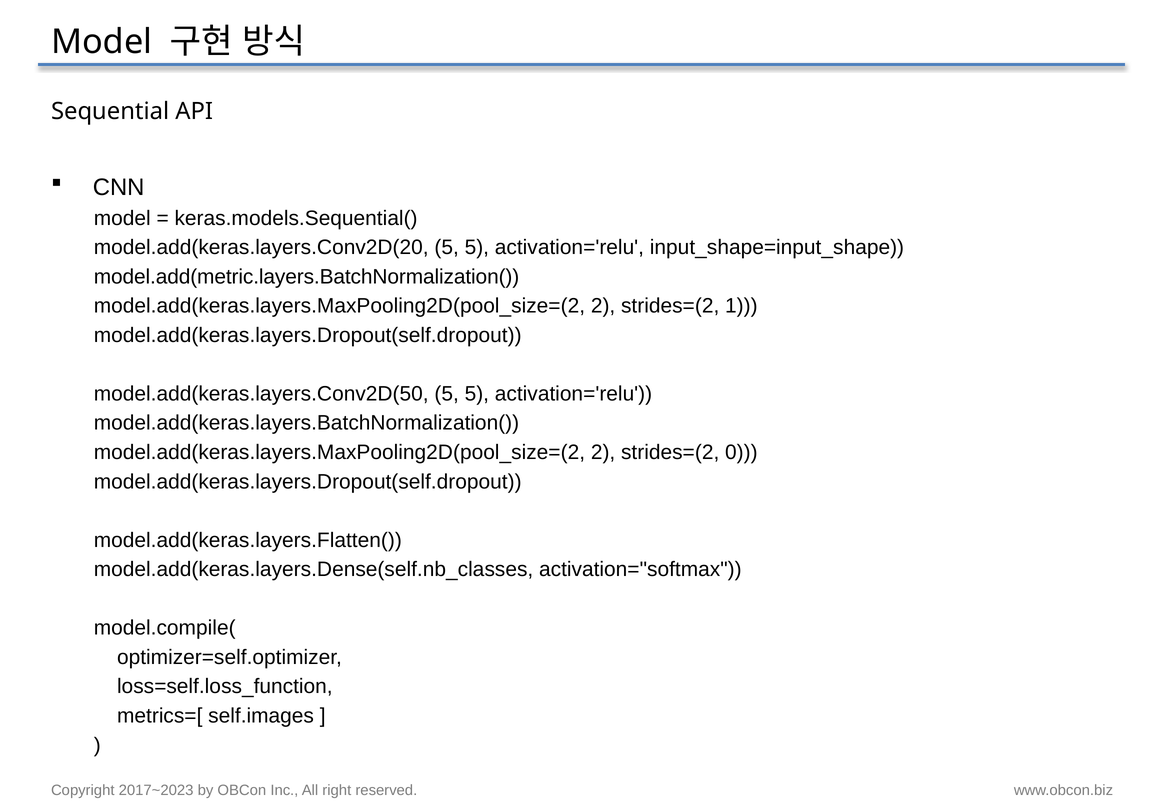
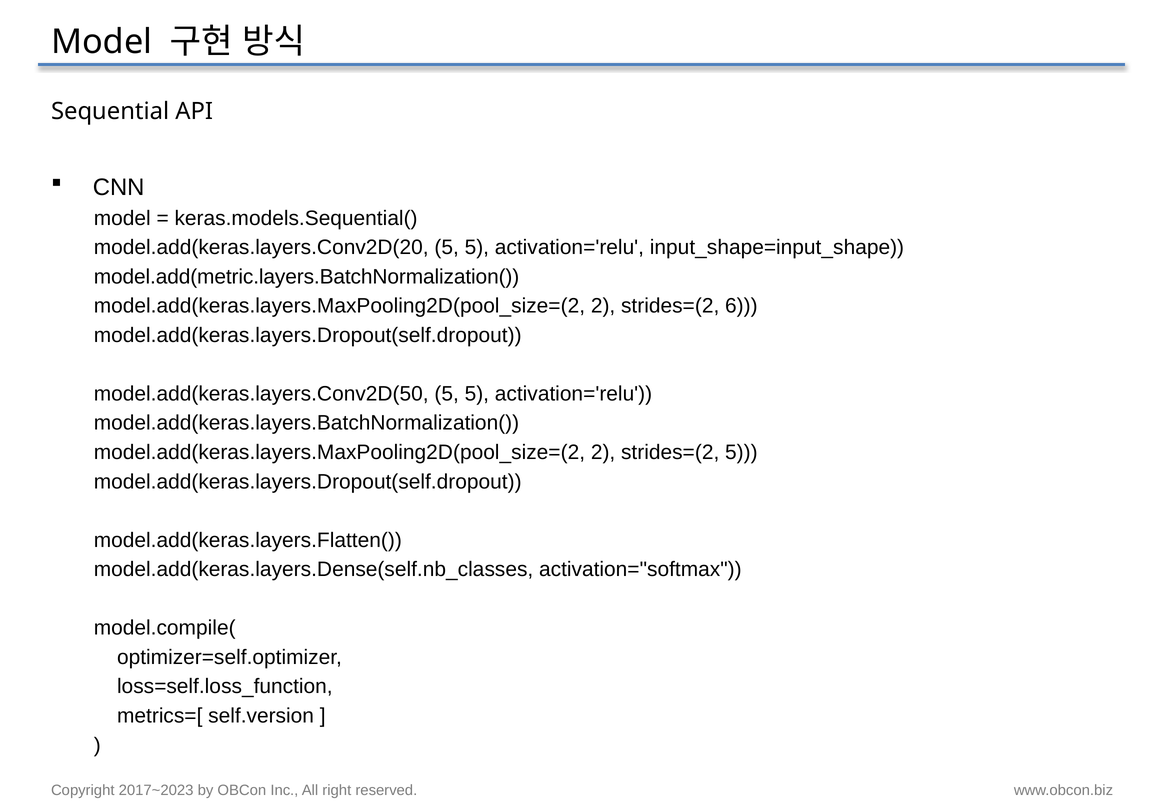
1: 1 -> 6 (741, 306)
strides=(2 0: 0 -> 5 (741, 452)
self.images: self.images -> self.version (261, 716)
